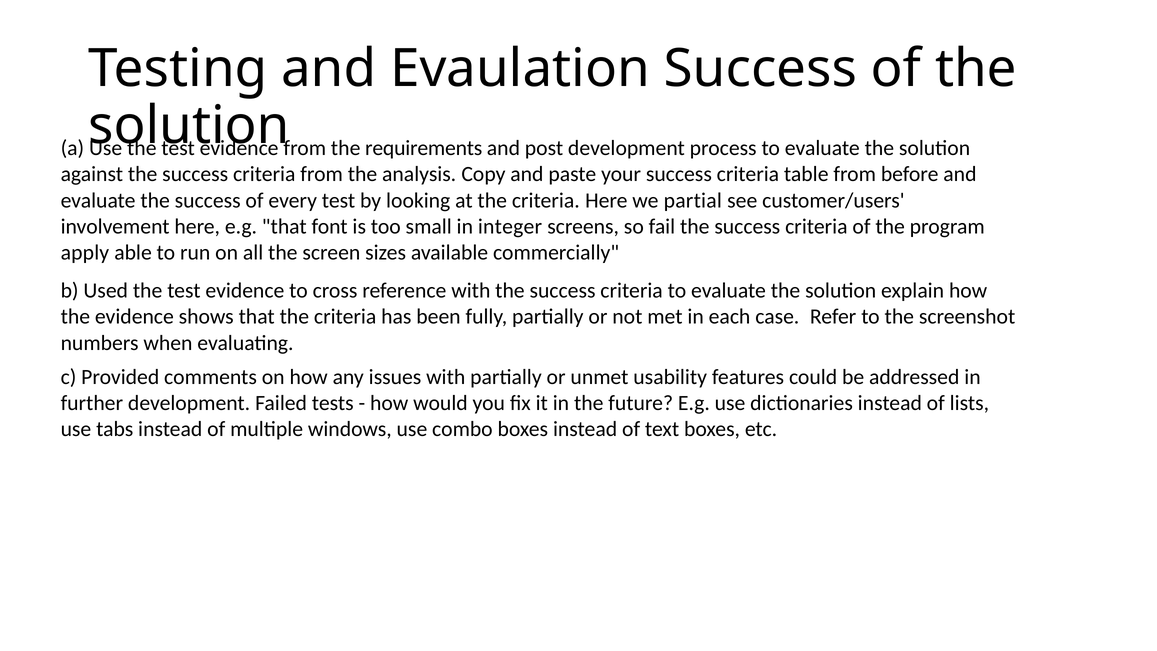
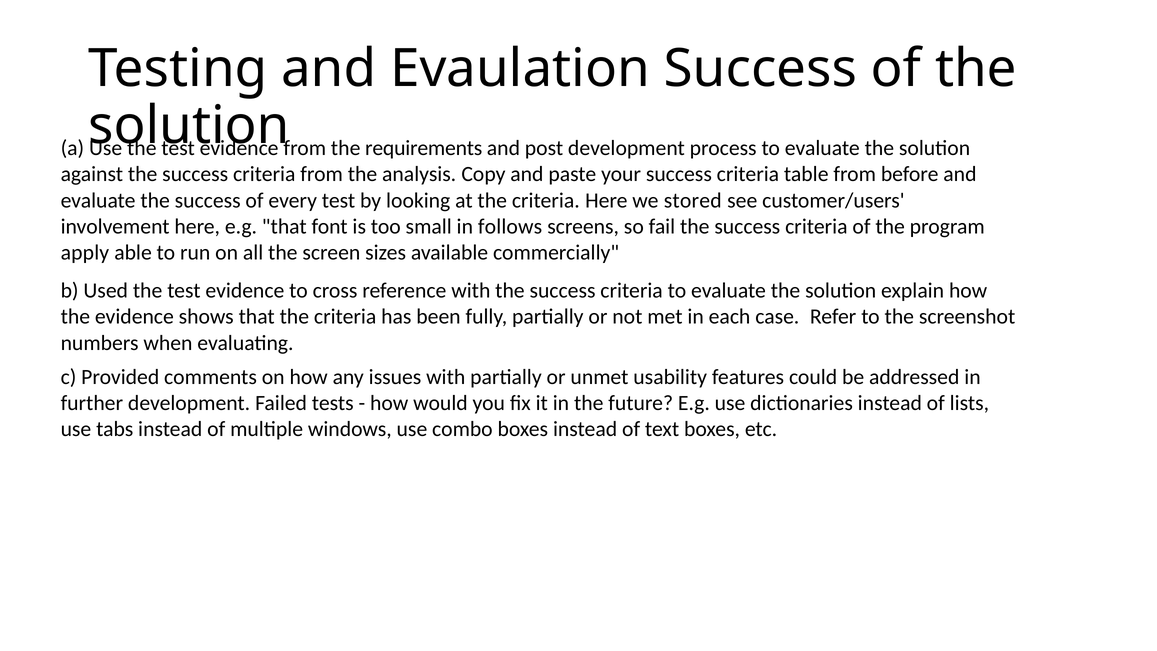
partial: partial -> stored (693, 200)
integer: integer -> follows (510, 226)
